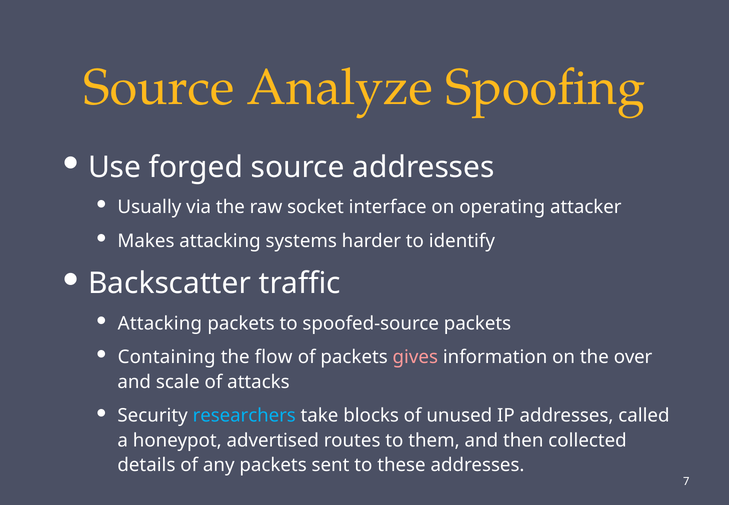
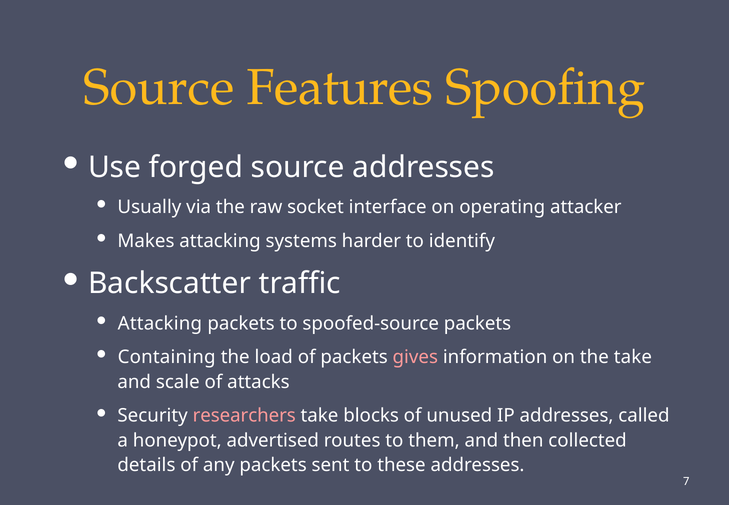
Analyze: Analyze -> Features (340, 88)
flow: flow -> load (274, 357)
the over: over -> take (633, 357)
researchers colour: light blue -> pink (244, 415)
